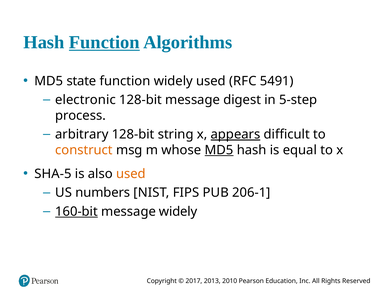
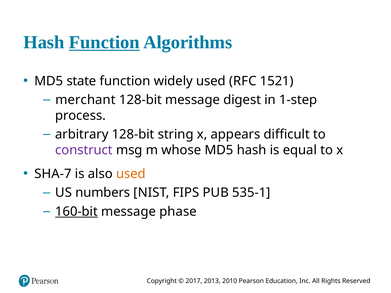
5491: 5491 -> 1521 (277, 81)
electronic: electronic -> merchant (85, 100)
5-step: 5-step -> 1-step (298, 100)
appears underline: present -> none (235, 135)
construct colour: orange -> purple (84, 150)
MD5 underline: present -> none (219, 150)
5: 5 -> 7 (68, 174)
206-1: 206-1 -> 535-1 (251, 193)
message widely: widely -> phase (178, 212)
